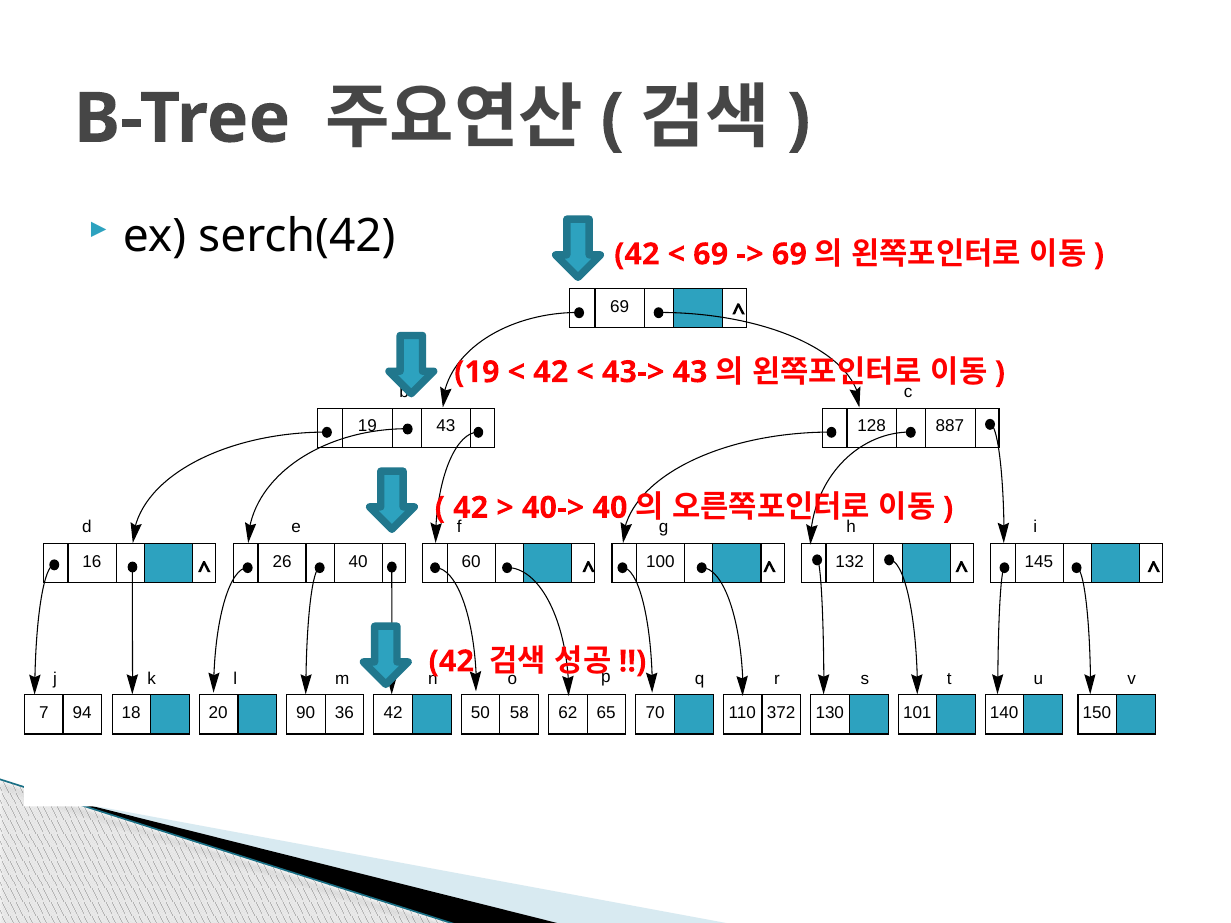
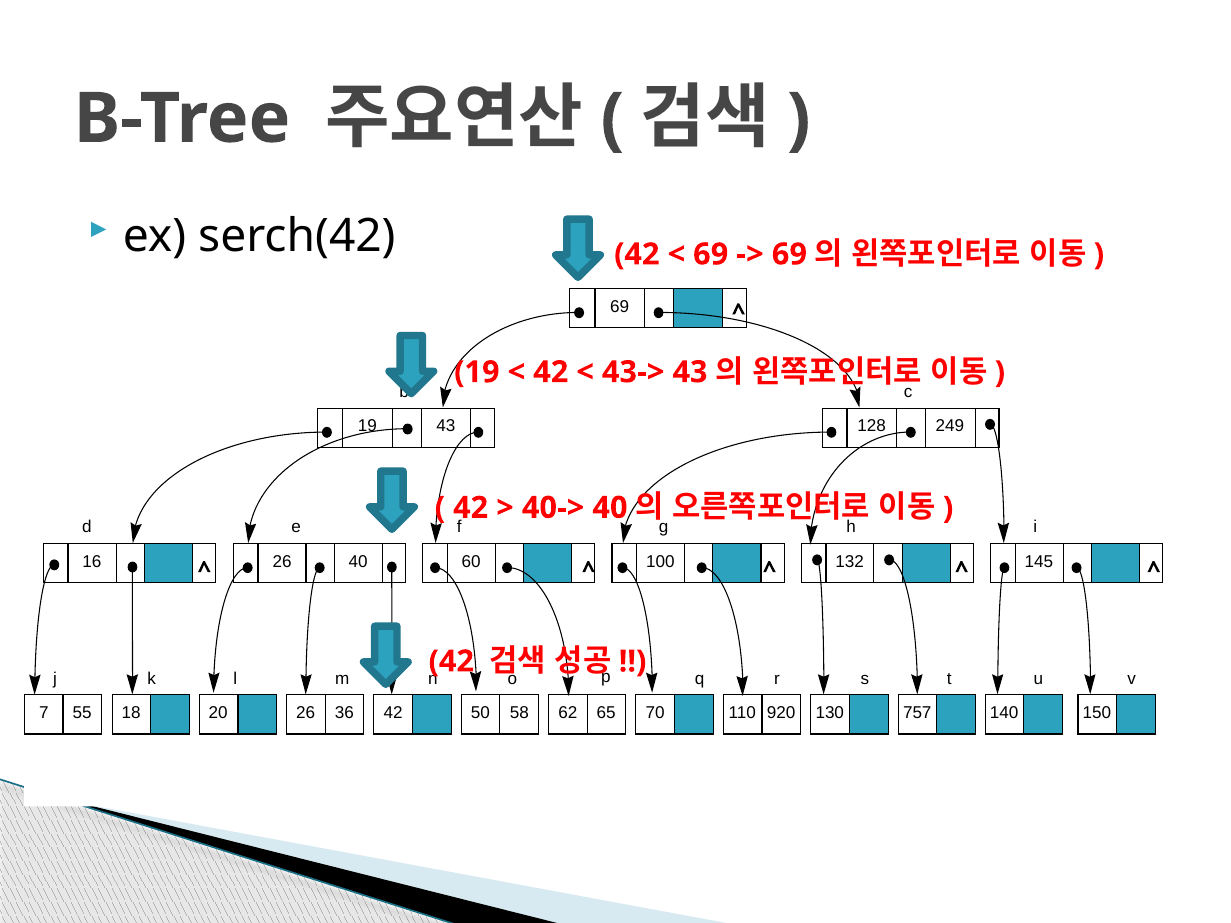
887: 887 -> 249 (950, 426)
94: 94 -> 55 (82, 713)
20 90: 90 -> 26 (306, 713)
372: 372 -> 920 (781, 713)
101: 101 -> 757 (917, 713)
